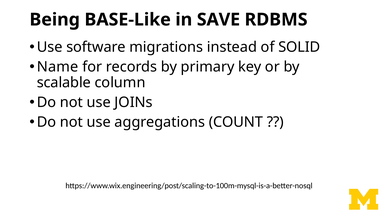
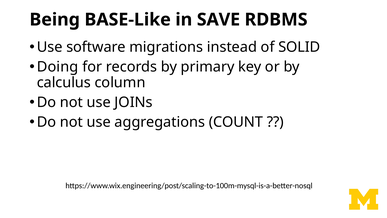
Name: Name -> Doing (58, 67)
scalable: scalable -> calculus (64, 82)
